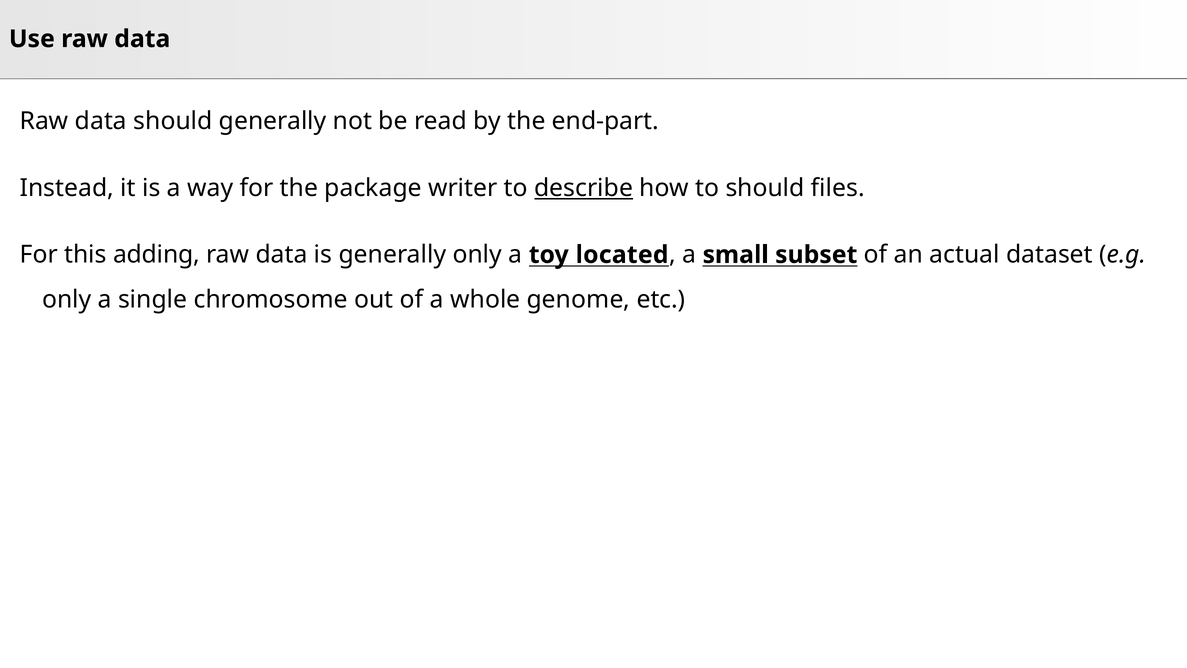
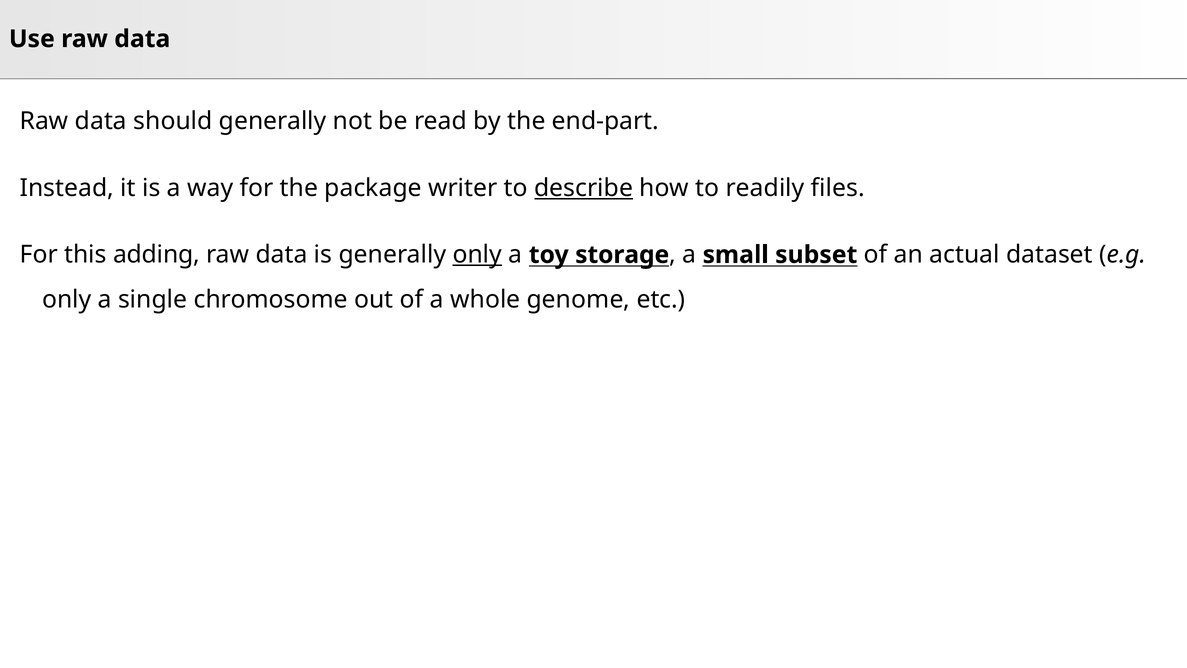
to should: should -> readily (765, 188)
only underline: none -> present (477, 255)
located: located -> storage (622, 255)
